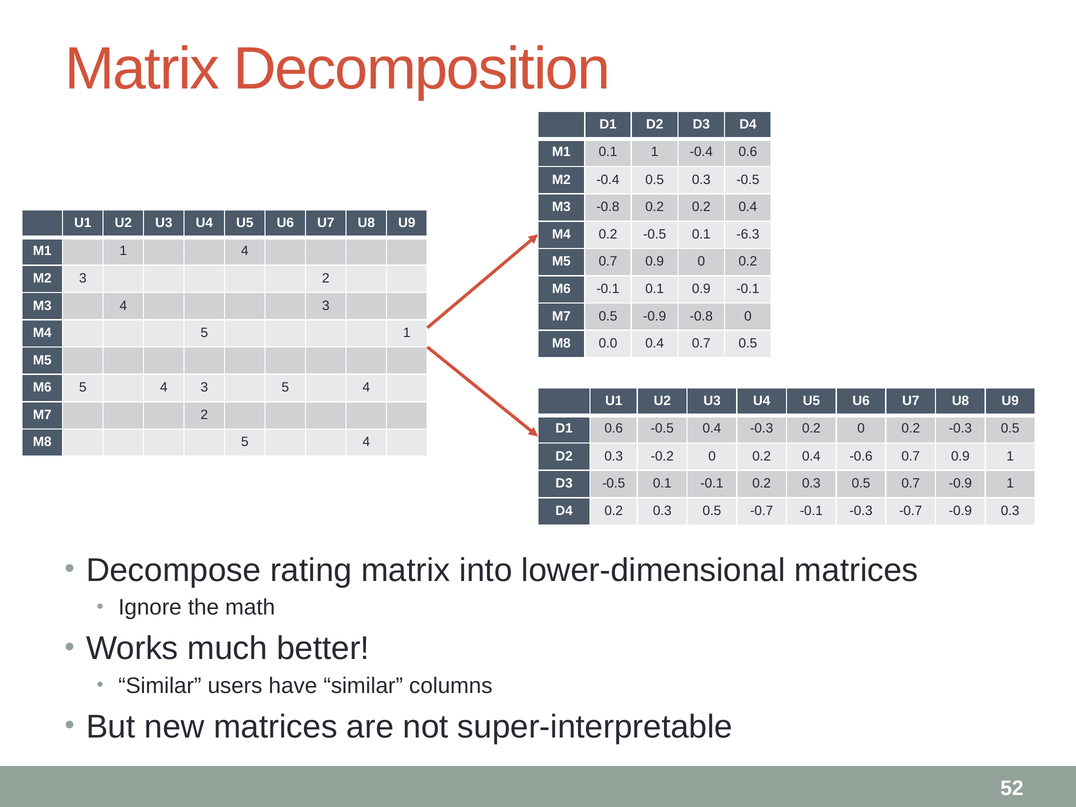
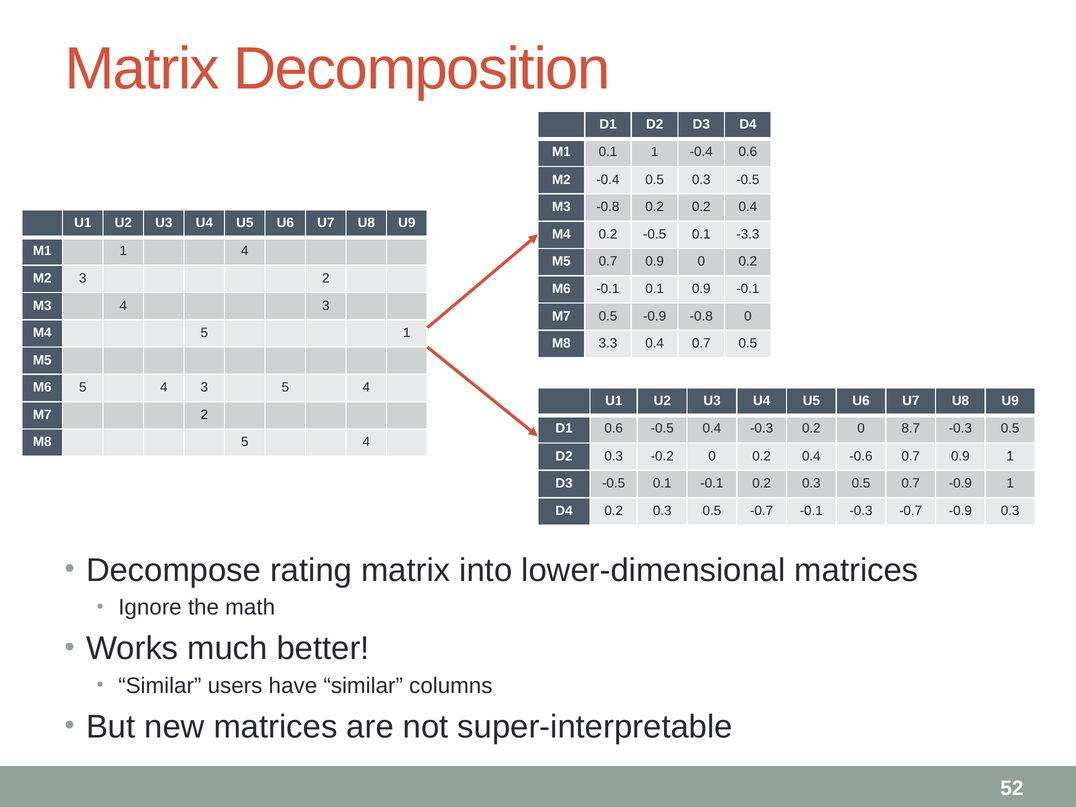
-6.3: -6.3 -> -3.3 (748, 234)
0.0: 0.0 -> 3.3 (608, 343)
0.2 0 0.2: 0.2 -> 8.7 (911, 428)
